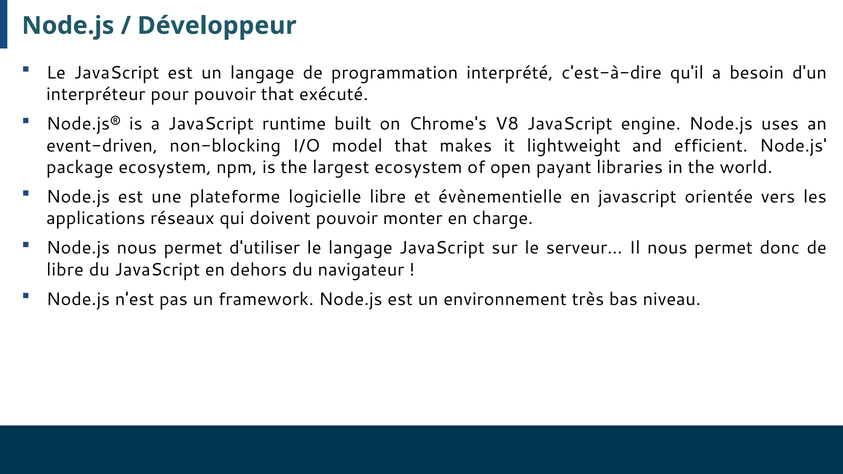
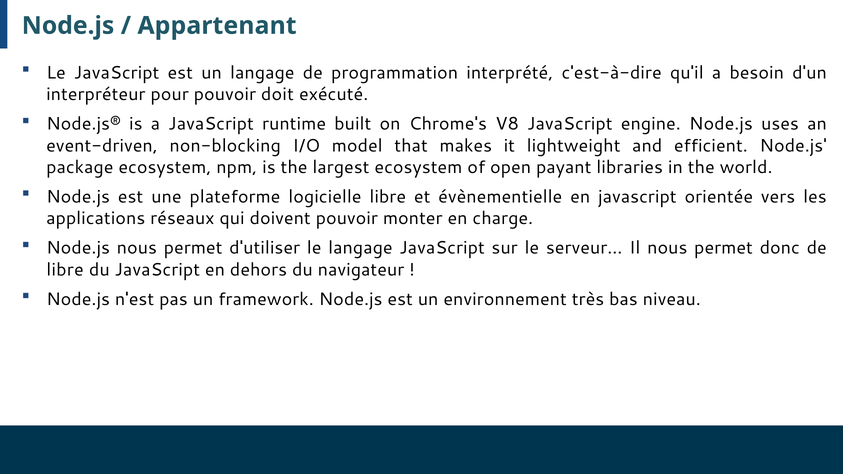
Développeur: Développeur -> Appartenant (217, 26)
pouvoir that: that -> doit (277, 95)
